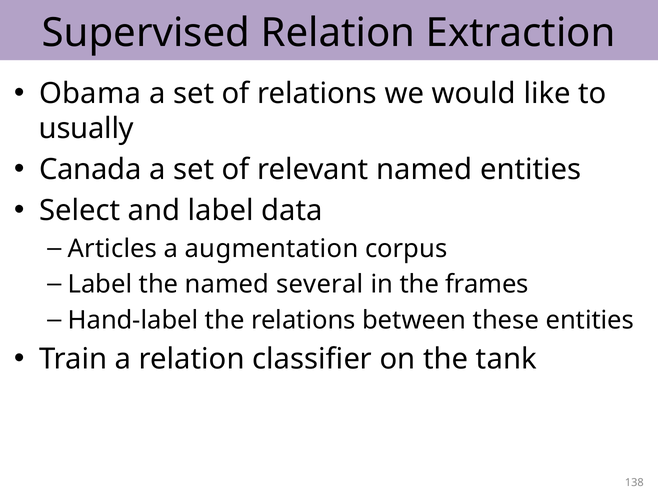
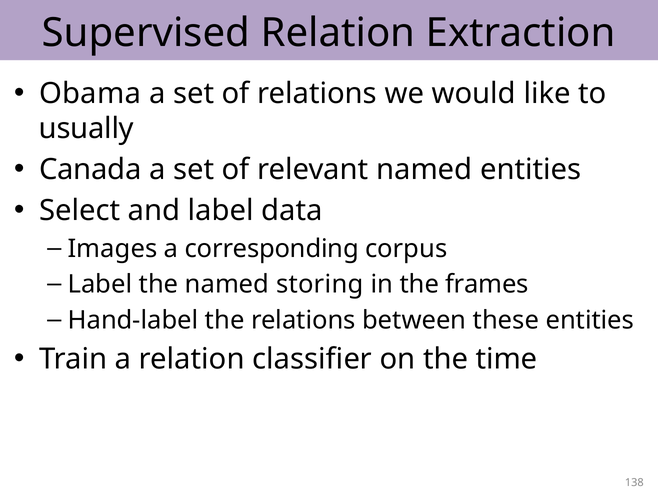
Articles: Articles -> Images (113, 248)
augmentation: augmentation -> corresponding (272, 248)
several: several -> storing (320, 284)
tank: tank -> time (507, 359)
